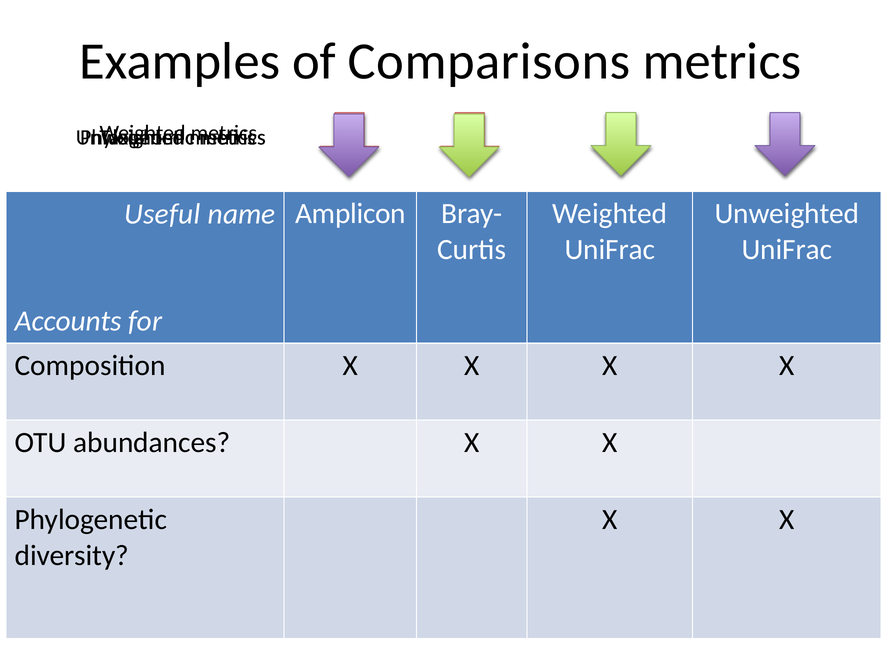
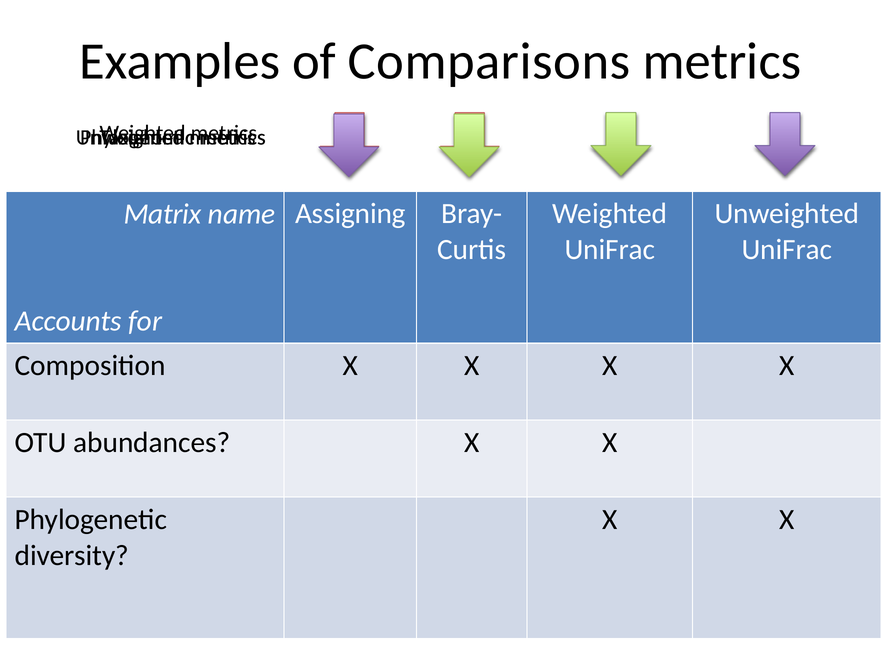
Useful: Useful -> Matrix (163, 214)
Amplicon: Amplicon -> Assigning (350, 214)
